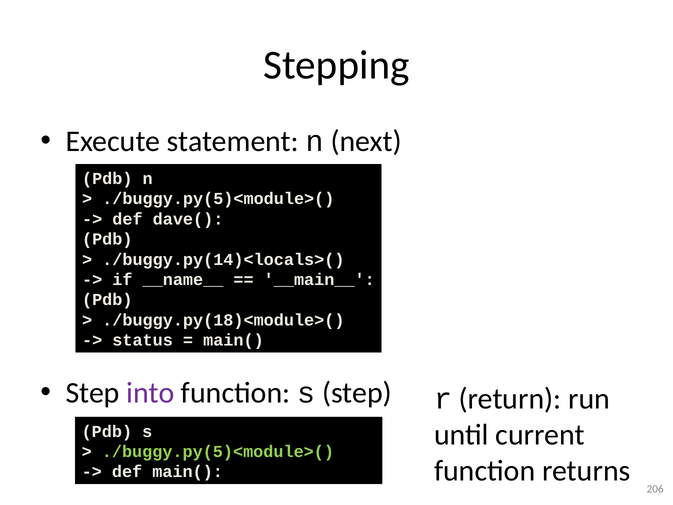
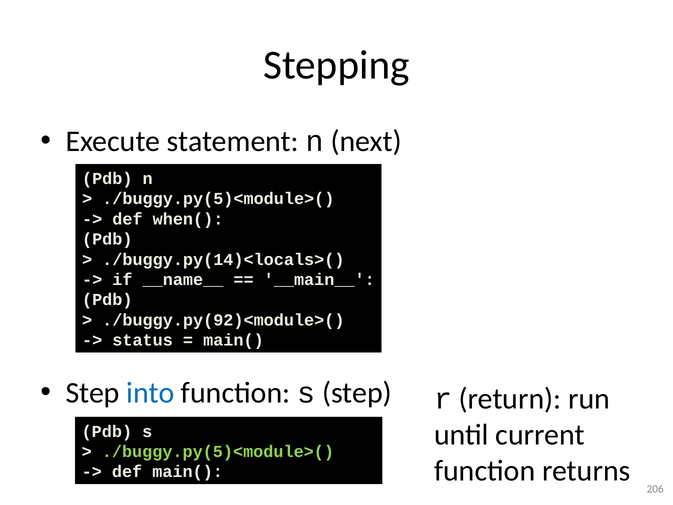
dave(: dave( -> when( (188, 219)
./buggy.py(18)<module>(: ./buggy.py(18)<module>( -> ./buggy.py(92)<module>( (223, 320)
into colour: purple -> blue (150, 393)
